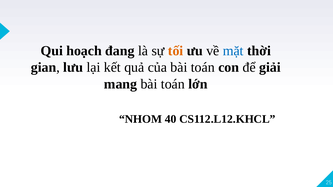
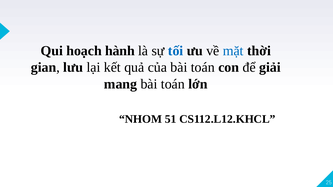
đang: đang -> hành (120, 51)
tối colour: orange -> blue (176, 51)
40: 40 -> 51 (171, 119)
